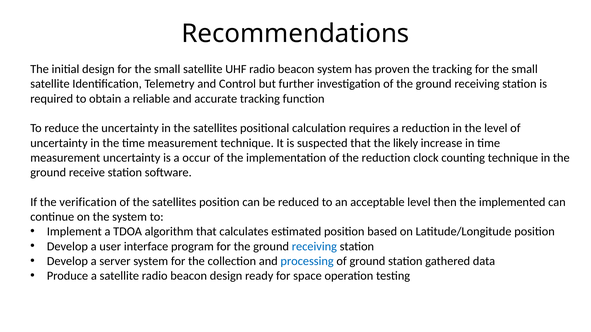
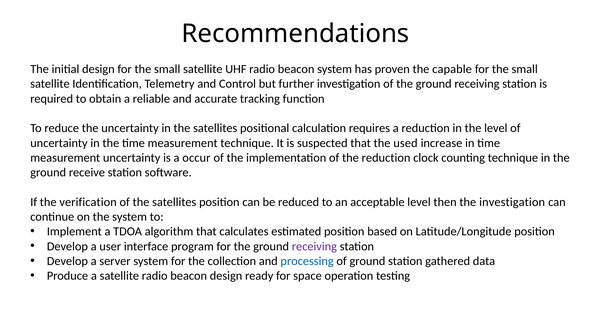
the tracking: tracking -> capable (452, 69)
likely: likely -> used (405, 143)
the implemented: implemented -> investigation (512, 202)
receiving colour: blue -> purple (314, 247)
